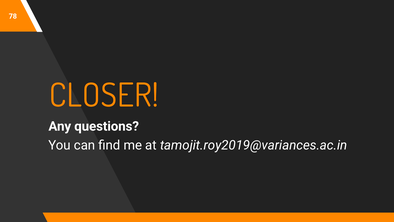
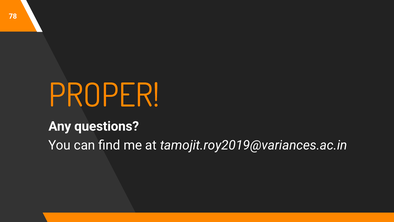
CLOSER: CLOSER -> PROPER (104, 95)
